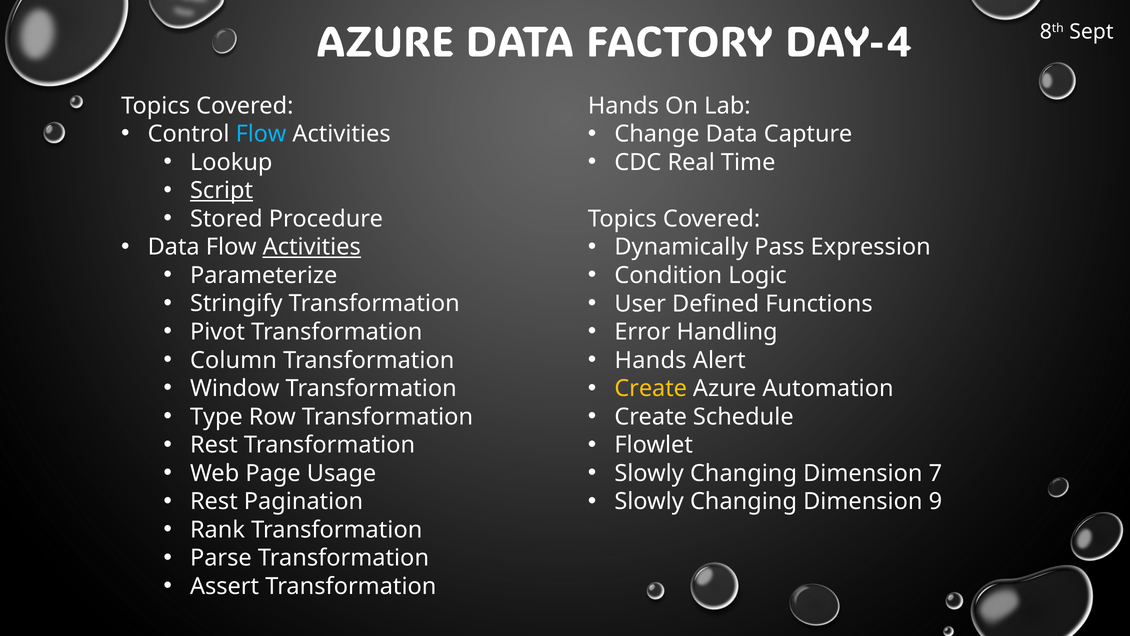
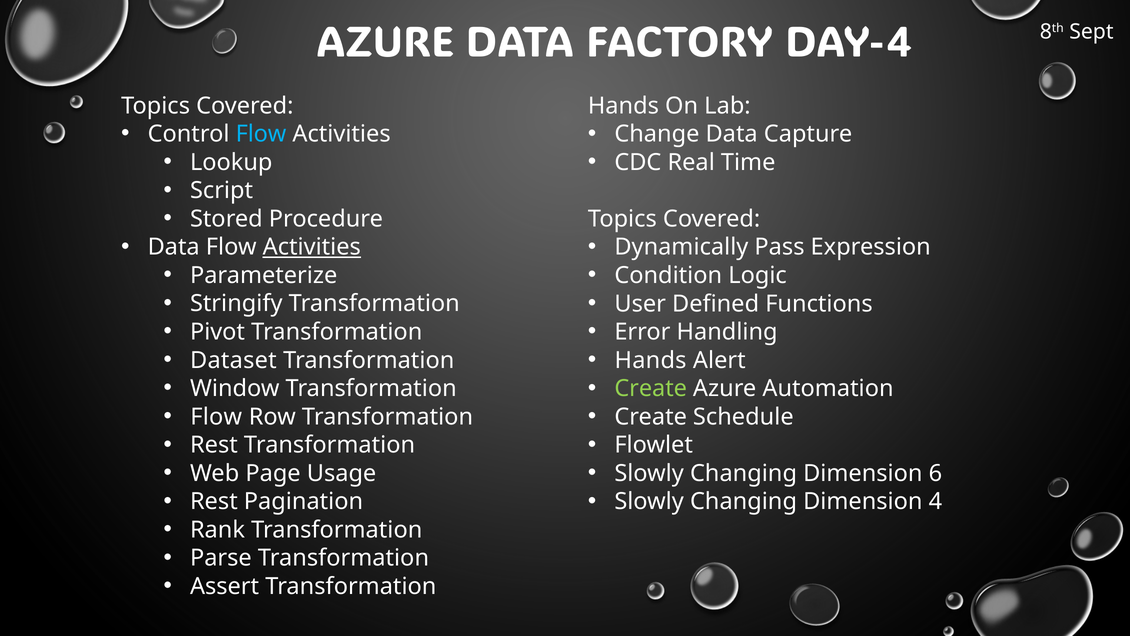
Script underline: present -> none (222, 190)
Column: Column -> Dataset (233, 360)
Create colour: yellow -> light green (651, 388)
Type: Type -> Flow (216, 417)
7: 7 -> 6 (935, 473)
9: 9 -> 4 (935, 501)
